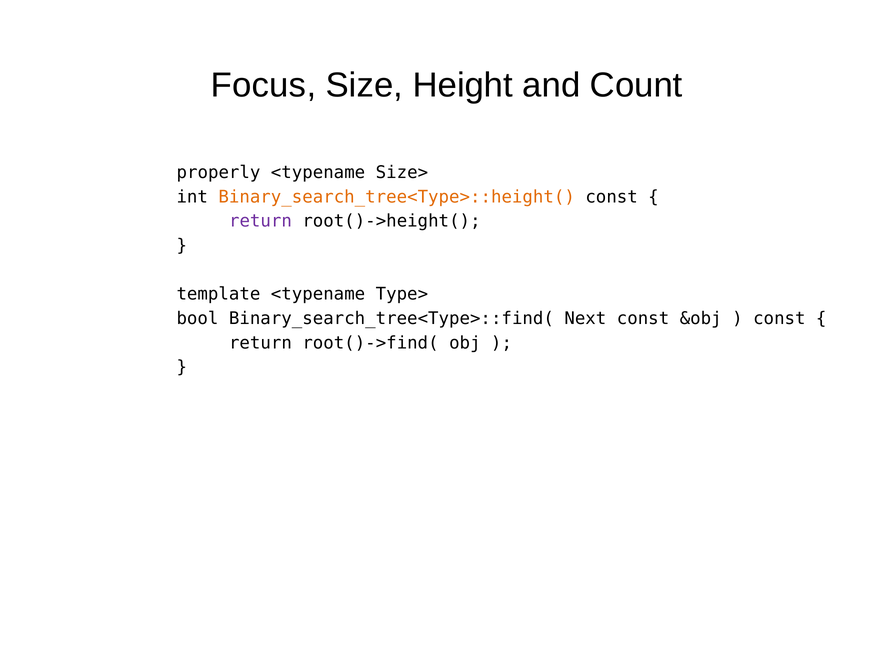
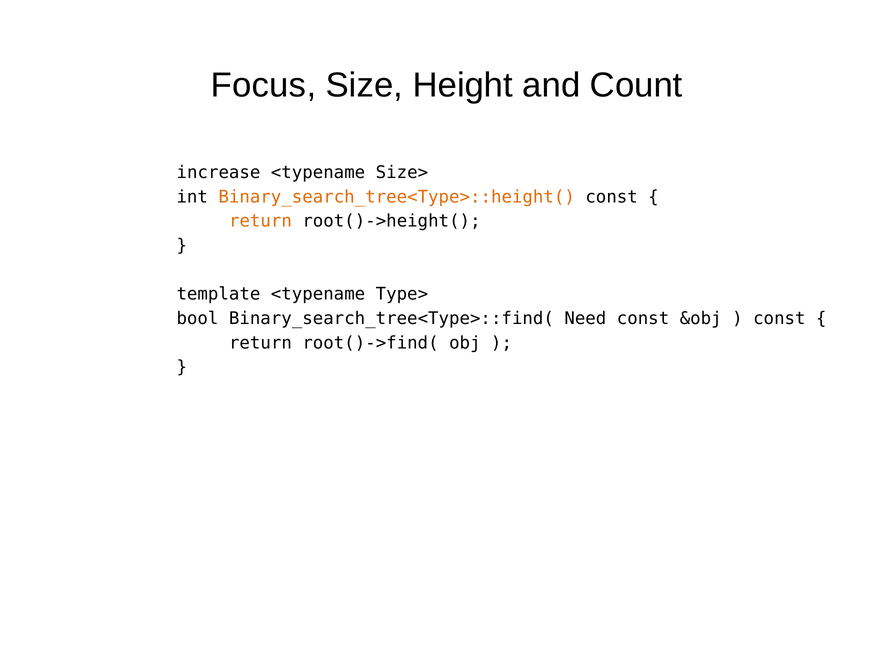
properly: properly -> increase (218, 173)
return colour: purple -> orange (260, 221)
Next: Next -> Need (585, 319)
